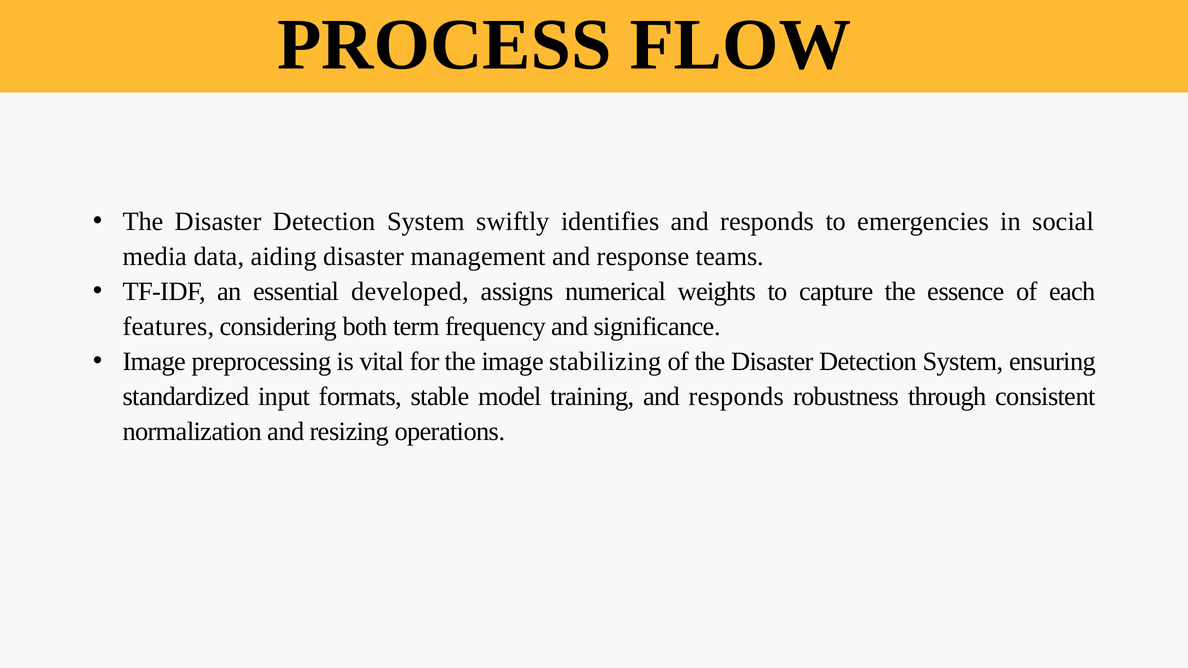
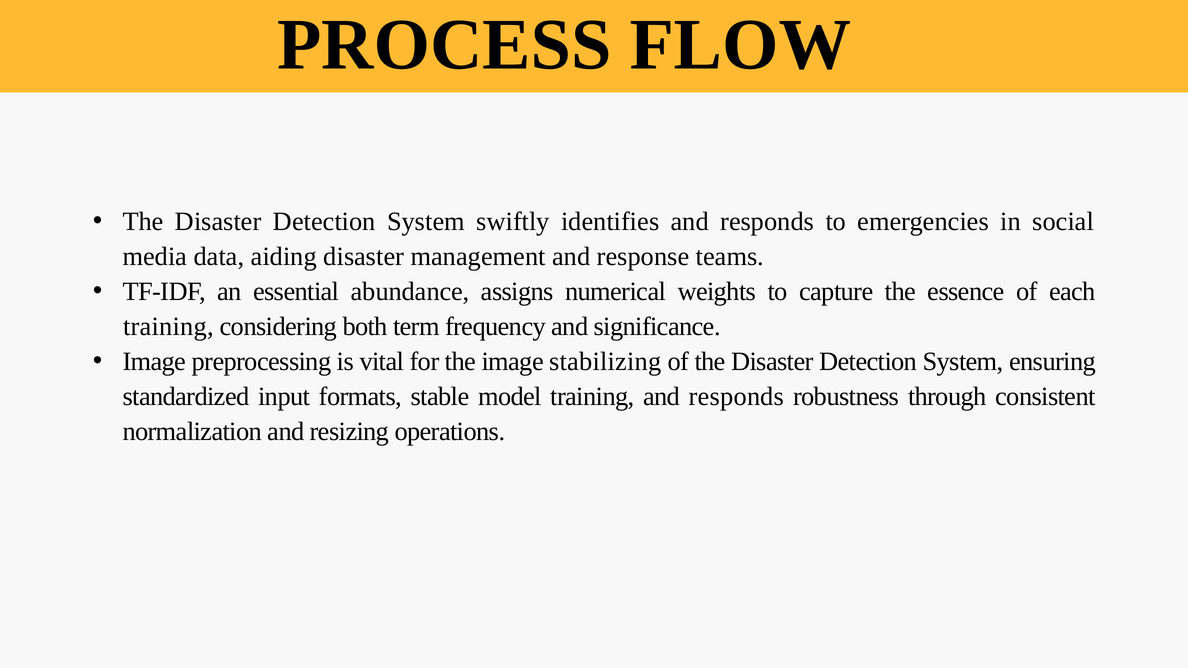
developed: developed -> abundance (410, 292)
features: features -> training (168, 327)
